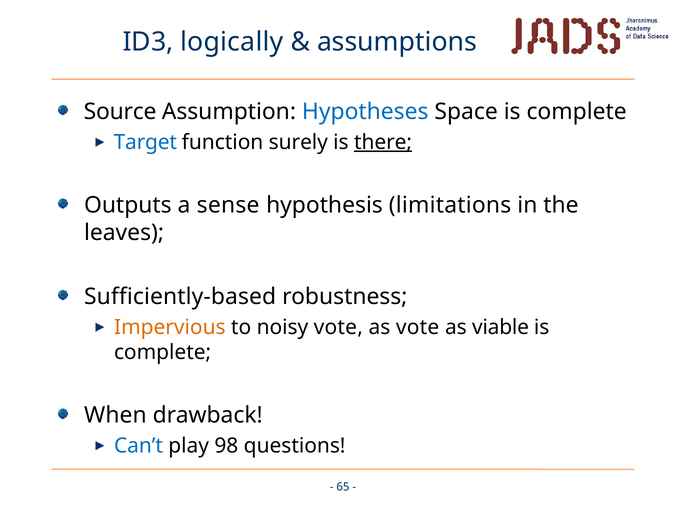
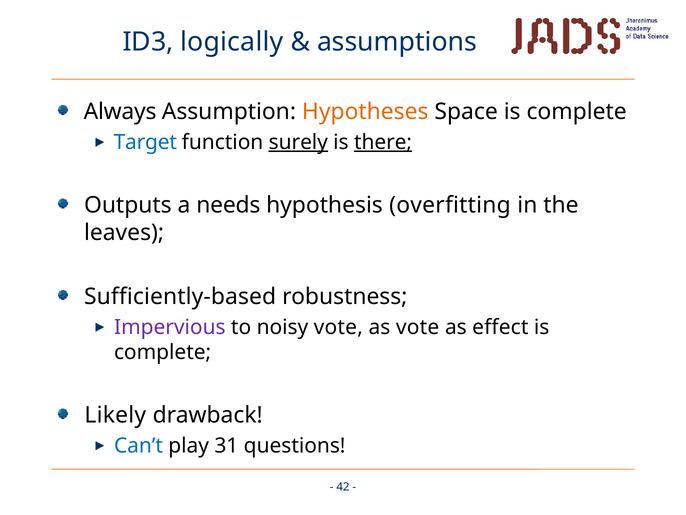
Source: Source -> Always (120, 112)
Hypotheses colour: blue -> orange (365, 112)
surely underline: none -> present (298, 142)
sense: sense -> needs (228, 205)
limitations: limitations -> overfitting (450, 205)
Impervious colour: orange -> purple (170, 327)
viable: viable -> effect (500, 327)
When: When -> Likely (115, 415)
98: 98 -> 31 (226, 445)
65: 65 -> 42 (343, 487)
